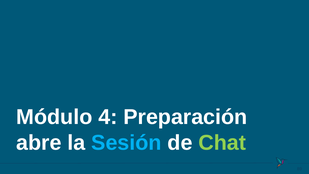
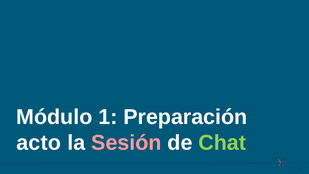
4: 4 -> 1 (108, 117)
abre: abre -> acto (39, 143)
Sesión colour: light blue -> pink (126, 143)
